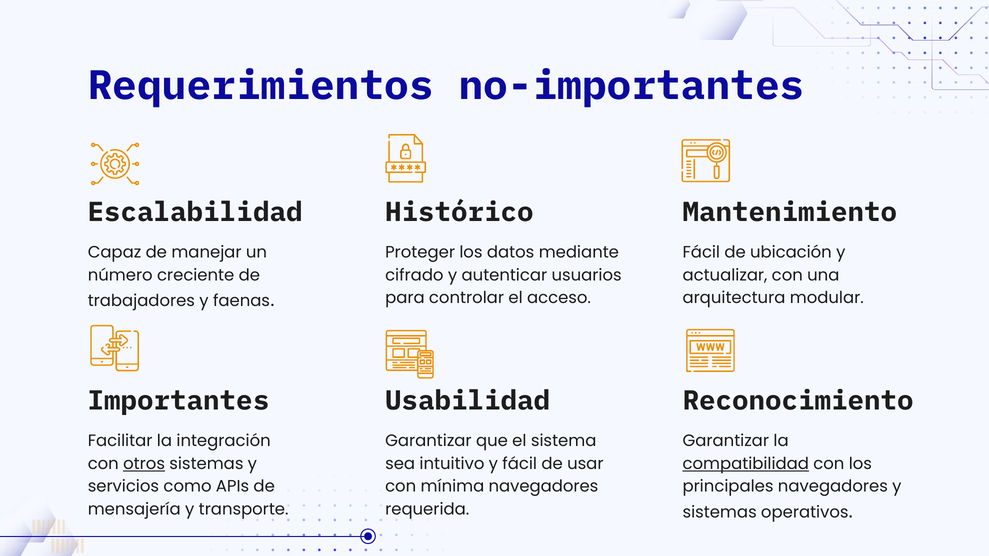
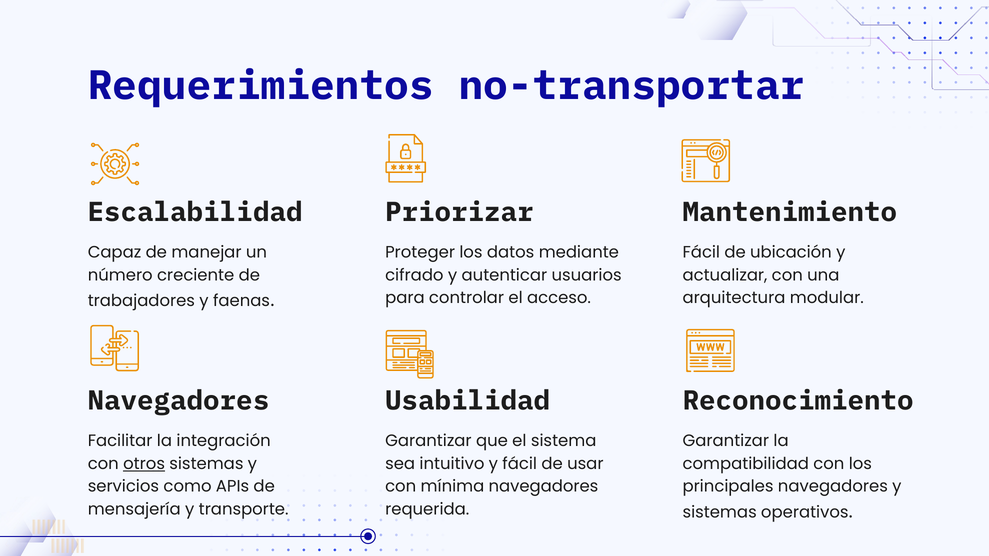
no-importantes: no-importantes -> no-transportar (632, 86)
Histórico: Histórico -> Priorizar (459, 212)
Importantes: Importantes -> Navegadores (179, 401)
compatibilidad underline: present -> none (746, 464)
